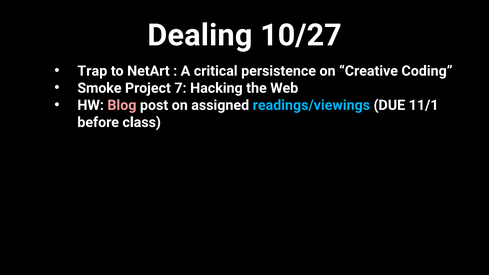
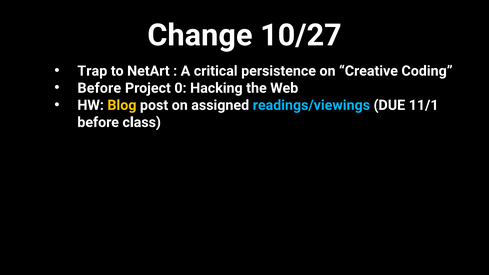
Dealing: Dealing -> Change (200, 35)
Smoke: Smoke -> Before (99, 88)
7: 7 -> 0 (180, 88)
Blog colour: pink -> yellow (122, 105)
